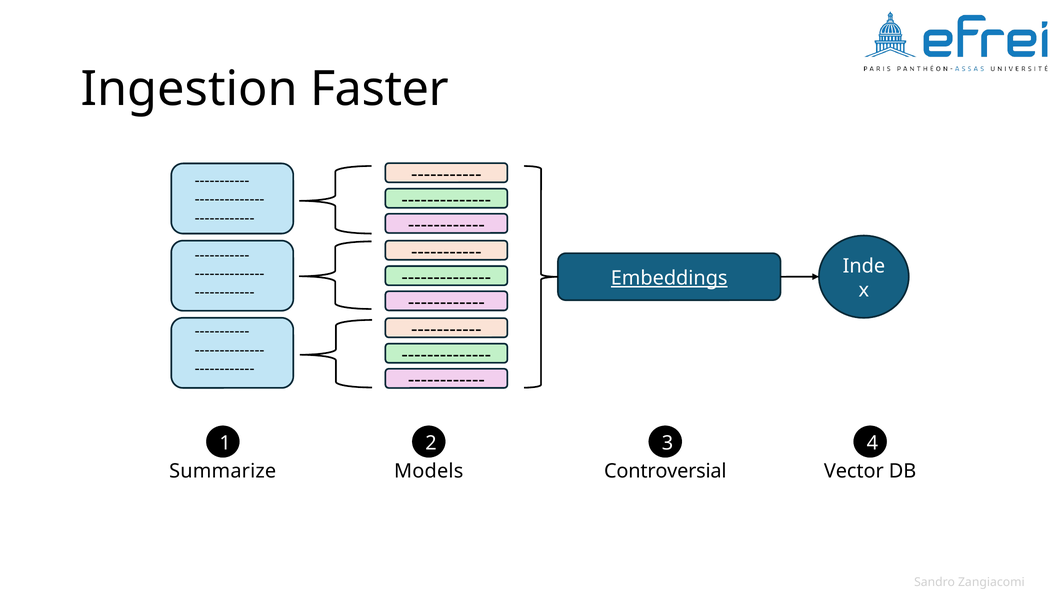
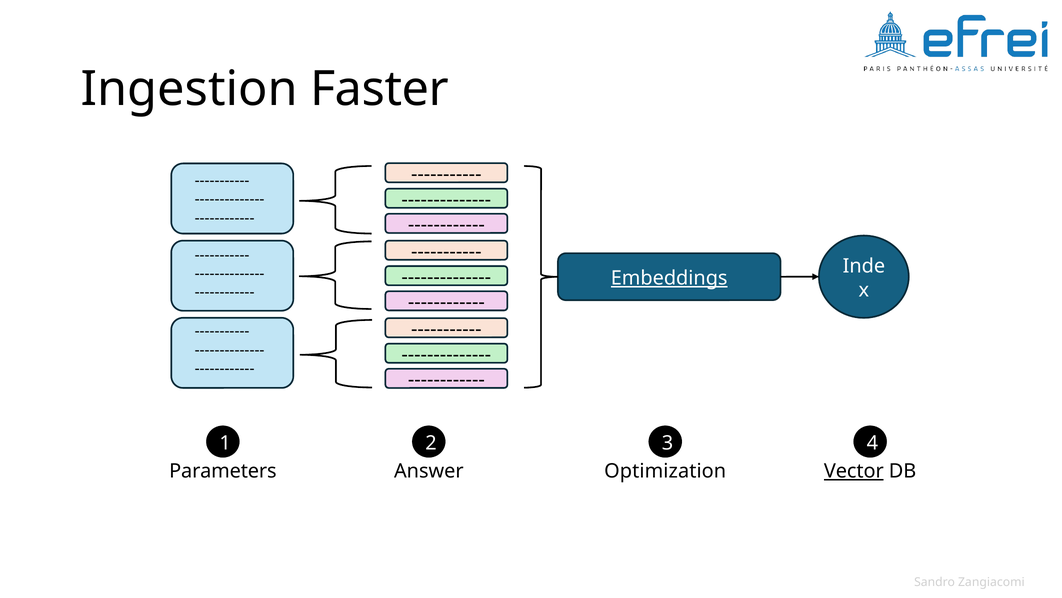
Summarize: Summarize -> Parameters (223, 471)
Models: Models -> Answer (429, 471)
Controversial: Controversial -> Optimization (665, 471)
Vector underline: none -> present (854, 471)
